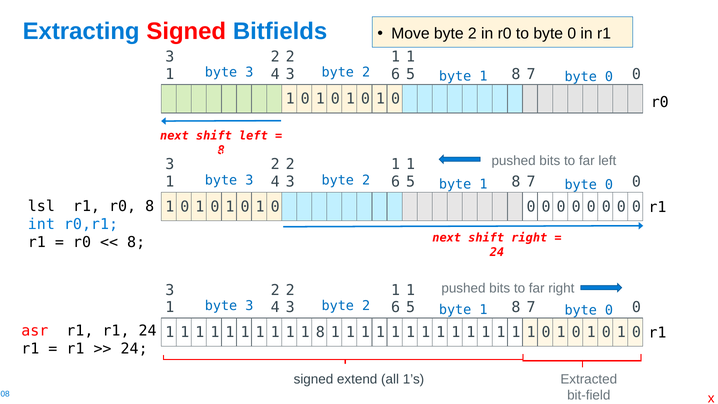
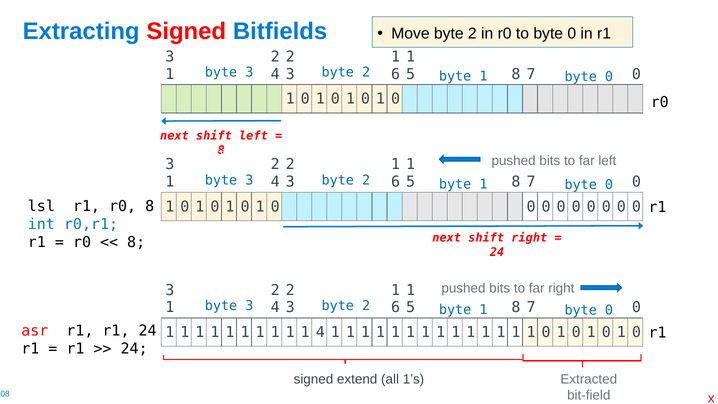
1 8: 8 -> 4 (320, 332)
